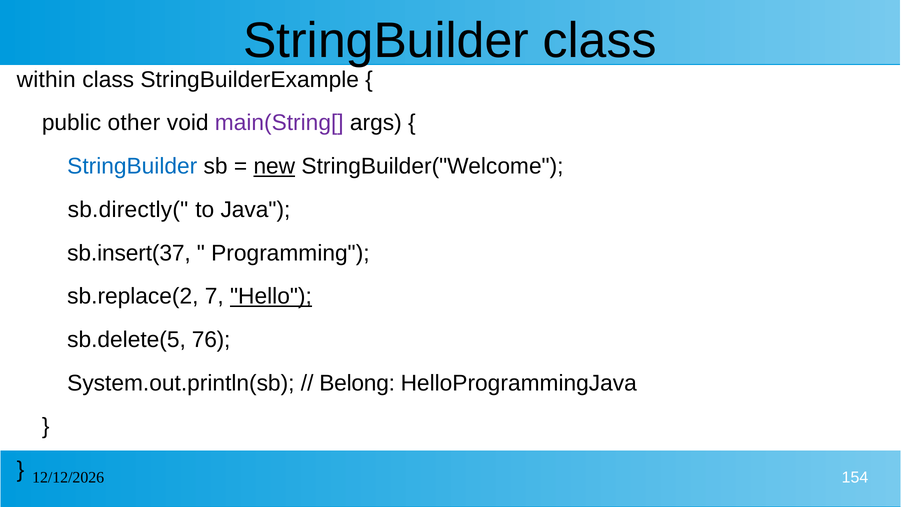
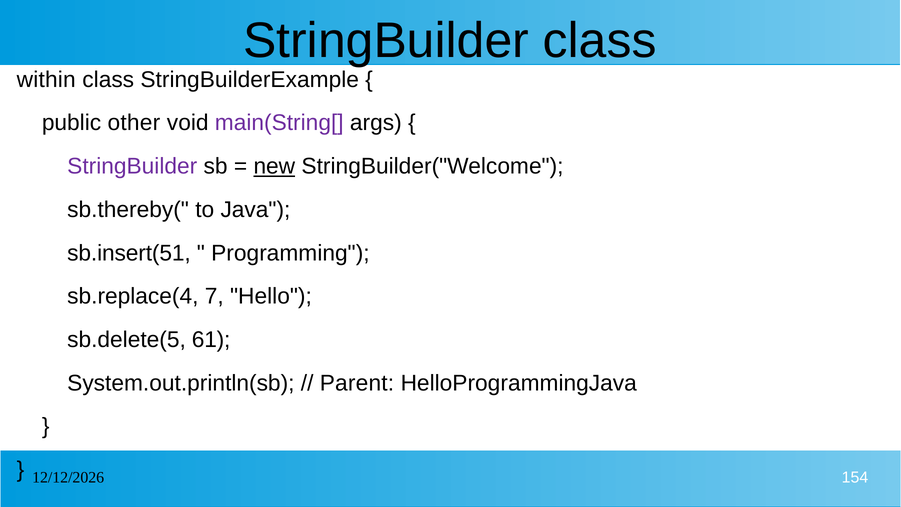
StringBuilder colour: blue -> purple (132, 166)
sb.directly(: sb.directly( -> sb.thereby( (128, 210)
sb.insert(37: sb.insert(37 -> sb.insert(51 (129, 253)
sb.replace(2: sb.replace(2 -> sb.replace(4 (133, 296)
Hello underline: present -> none (271, 296)
76: 76 -> 61 (211, 340)
Belong: Belong -> Parent (357, 383)
